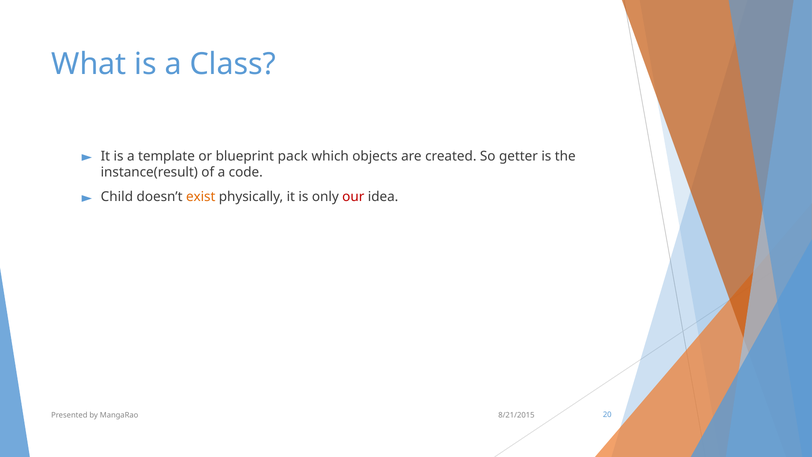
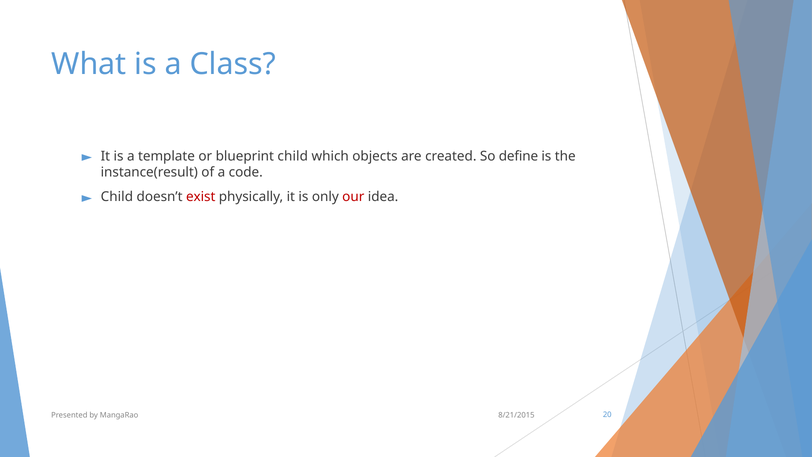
blueprint pack: pack -> child (293, 156)
getter: getter -> define (519, 156)
exist colour: orange -> red (201, 197)
